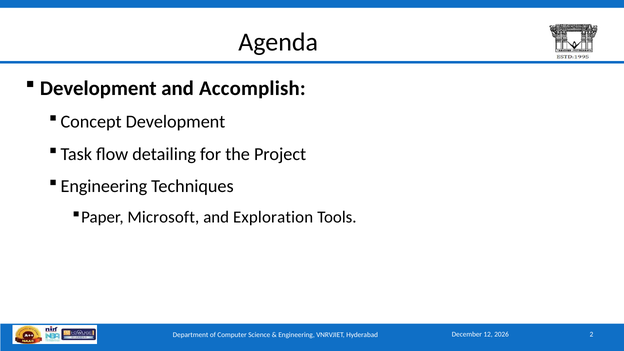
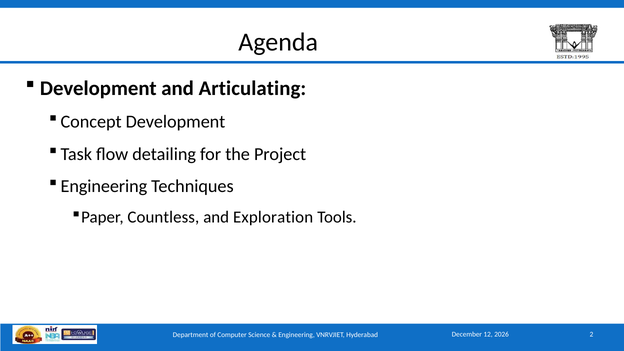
Accomplish: Accomplish -> Articulating (252, 88)
Microsoft: Microsoft -> Countless (163, 217)
